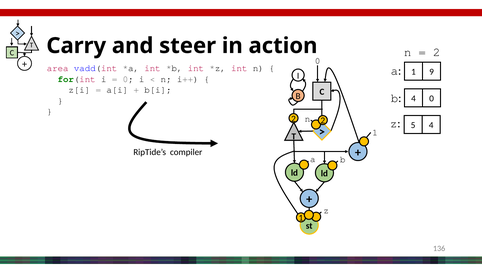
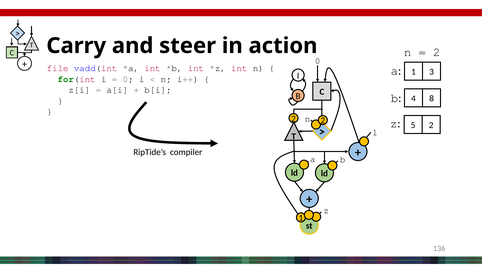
area: area -> file (58, 68)
9: 9 -> 3 (432, 72)
4 0: 0 -> 8 (432, 99)
5 4: 4 -> 2 (431, 125)
